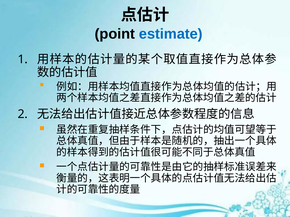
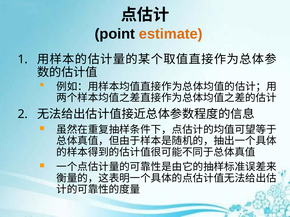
estimate colour: blue -> orange (171, 34)
